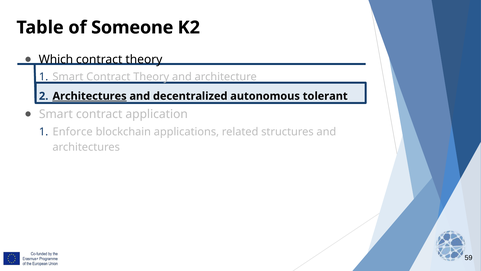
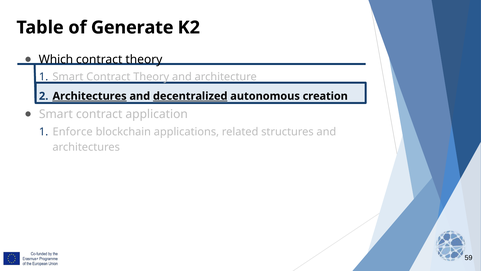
Someone: Someone -> Generate (132, 27)
decentralized underline: none -> present (190, 96)
tolerant: tolerant -> creation (325, 96)
